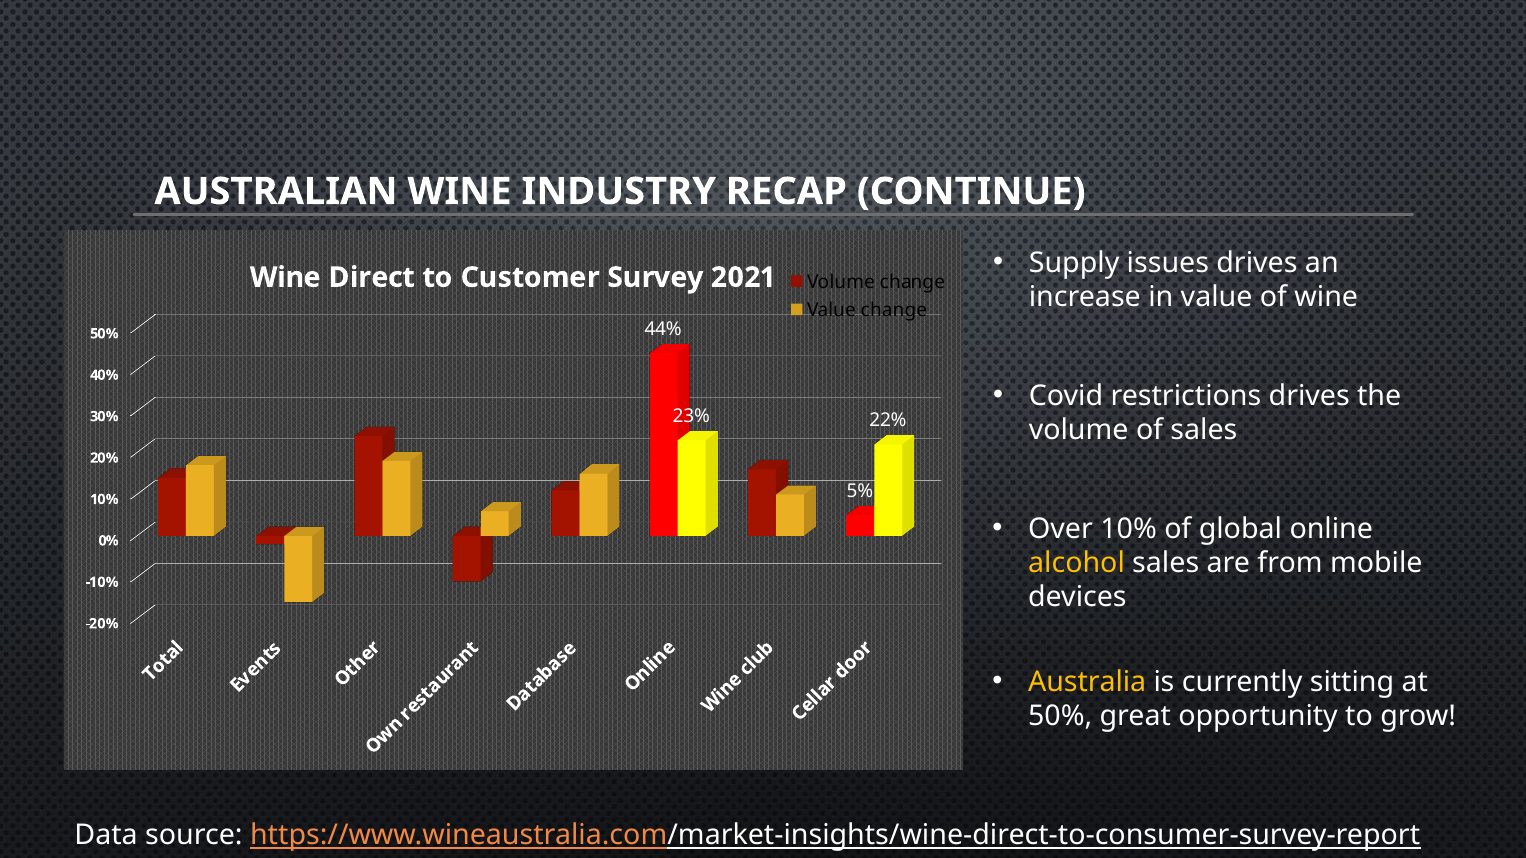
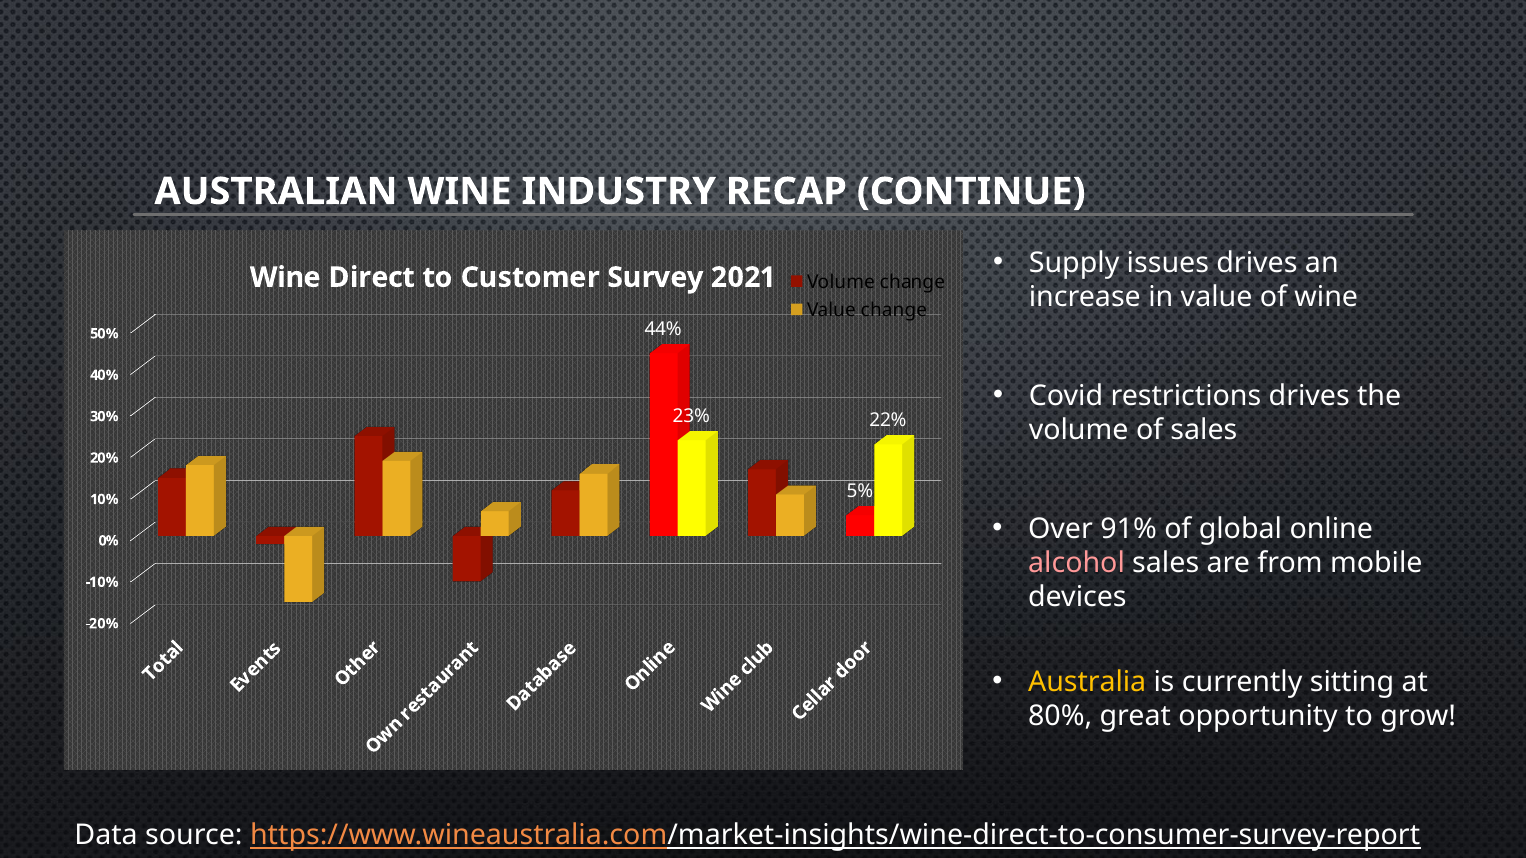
Over 10%: 10% -> 91% (1129, 529)
alcohol colour: yellow -> pink (1077, 563)
50%: 50% -> 80% (1060, 717)
